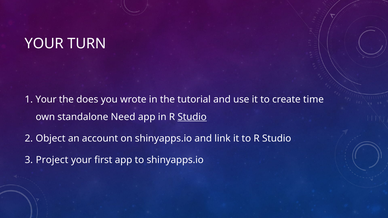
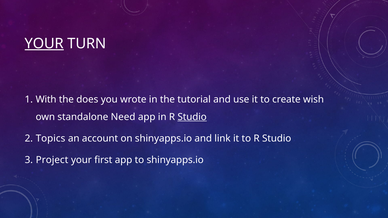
YOUR underline: none -> present (44, 44)
Your: Your -> With (46, 100)
time: time -> wish (313, 100)
Object: Object -> Topics (51, 139)
